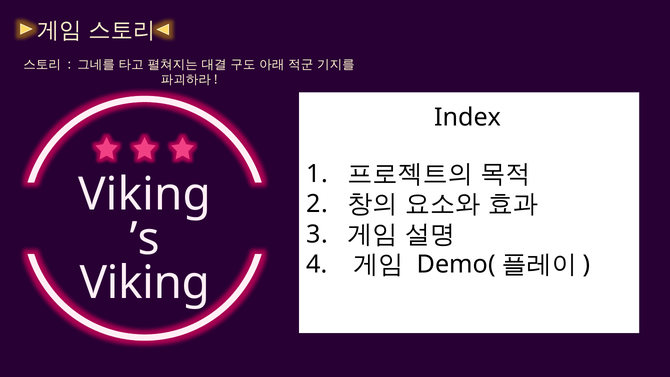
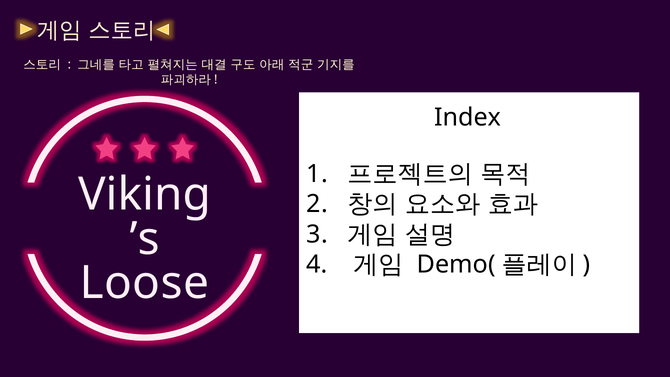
Viking: Viking -> Loose (144, 283)
